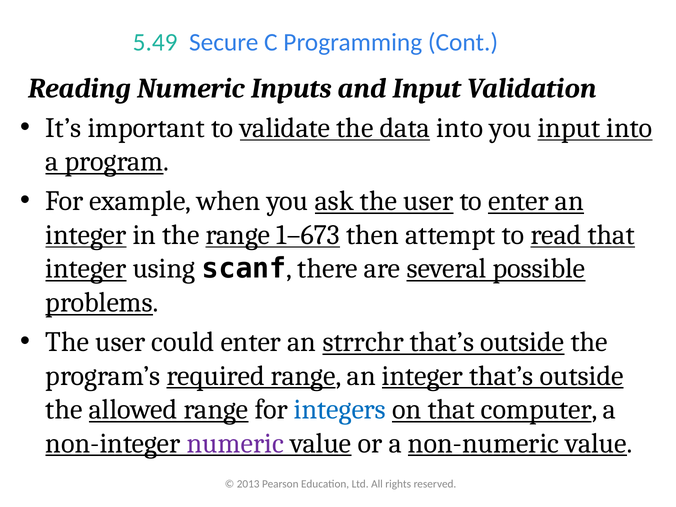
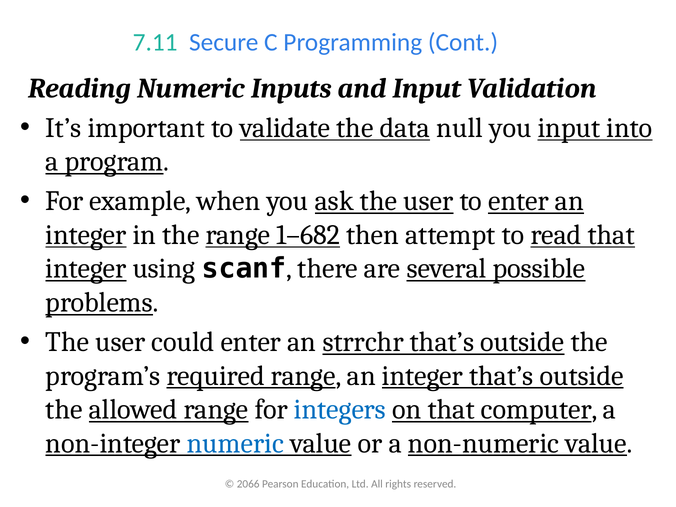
5.49: 5.49 -> 7.11 (155, 42)
data into: into -> null (460, 128)
1–673: 1–673 -> 1–682 (308, 235)
numeric colour: purple -> blue (235, 443)
2013: 2013 -> 2066 (248, 484)
